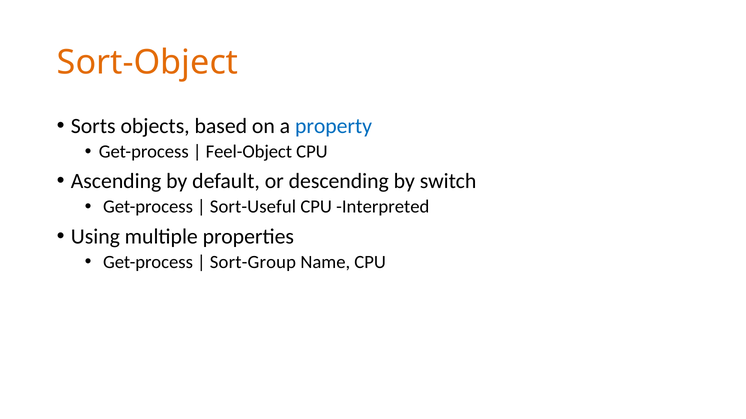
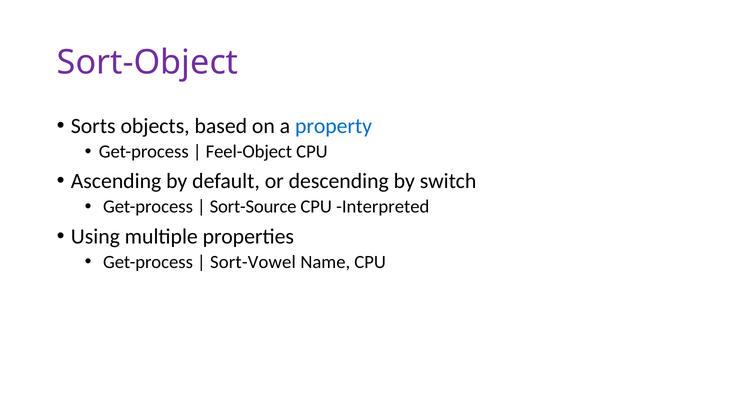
Sort-Object colour: orange -> purple (148, 63)
Sort-Useful: Sort-Useful -> Sort-Source (253, 207)
Sort-Group: Sort-Group -> Sort-Vowel (253, 262)
